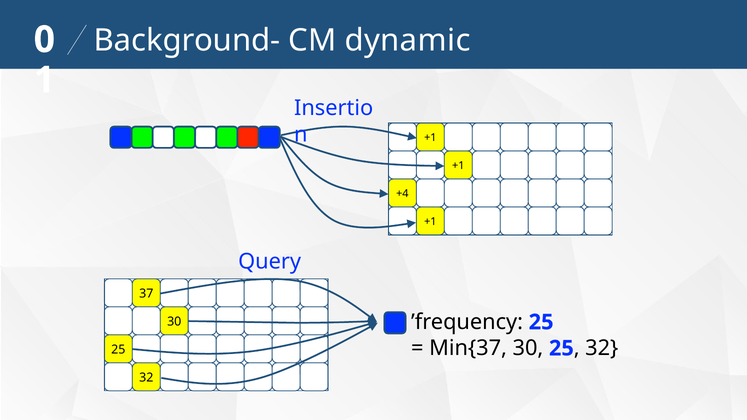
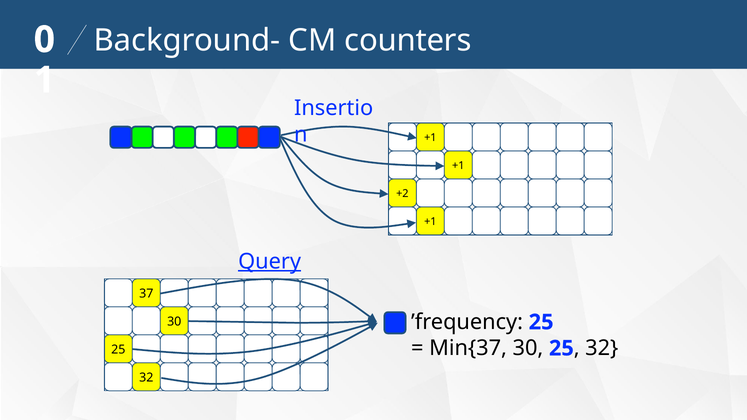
dynamic: dynamic -> counters (408, 41)
+4: +4 -> +2 (402, 194)
Query underline: none -> present (270, 262)
